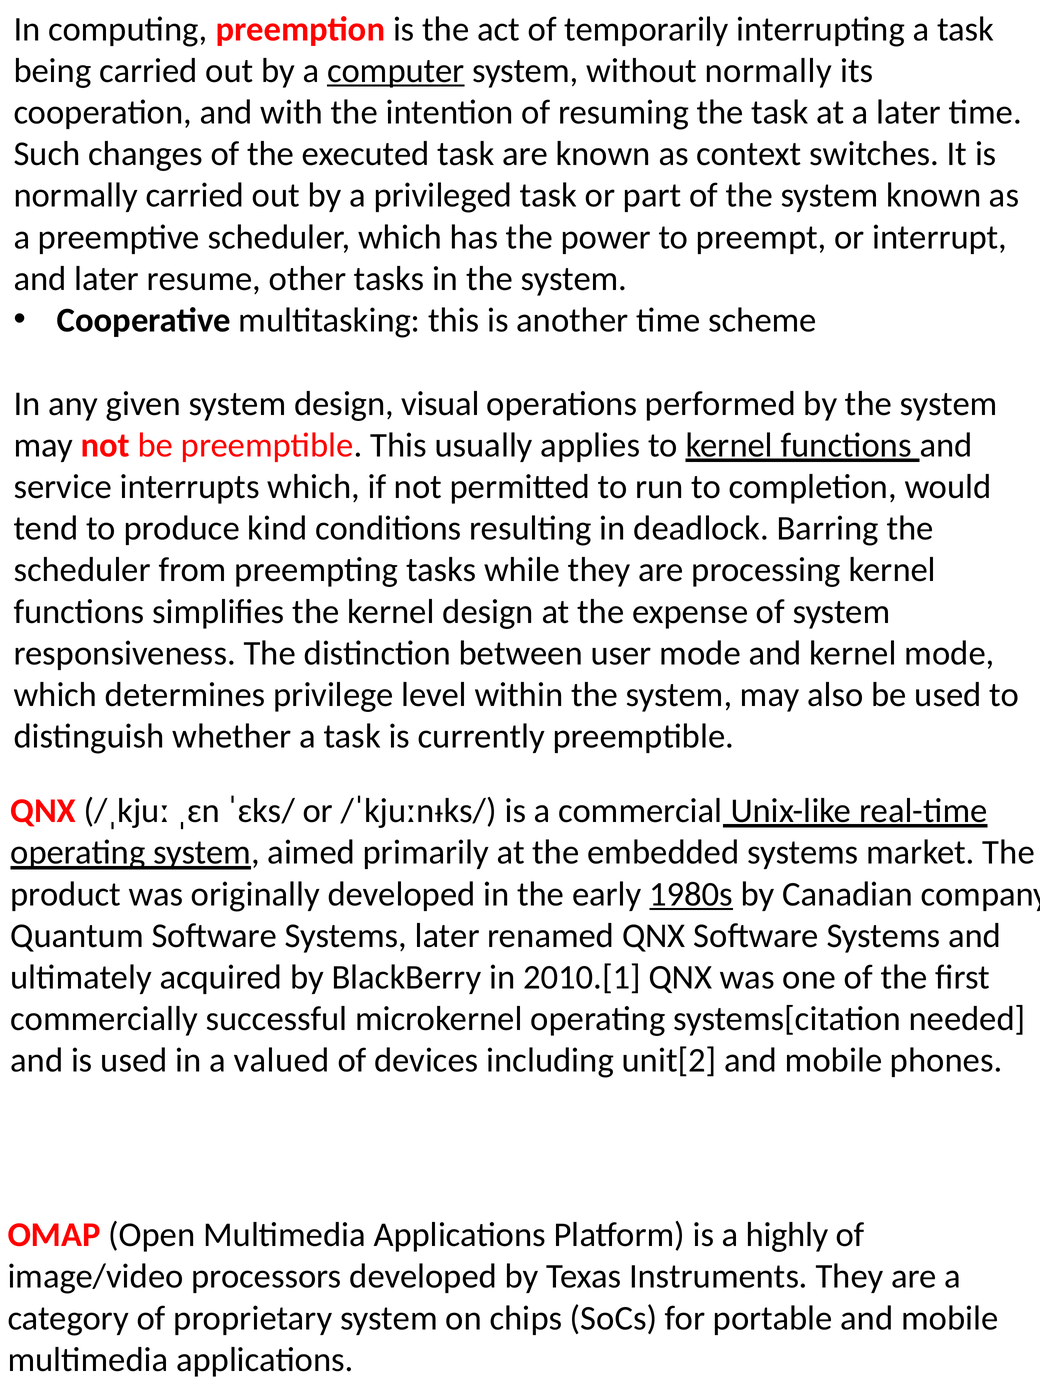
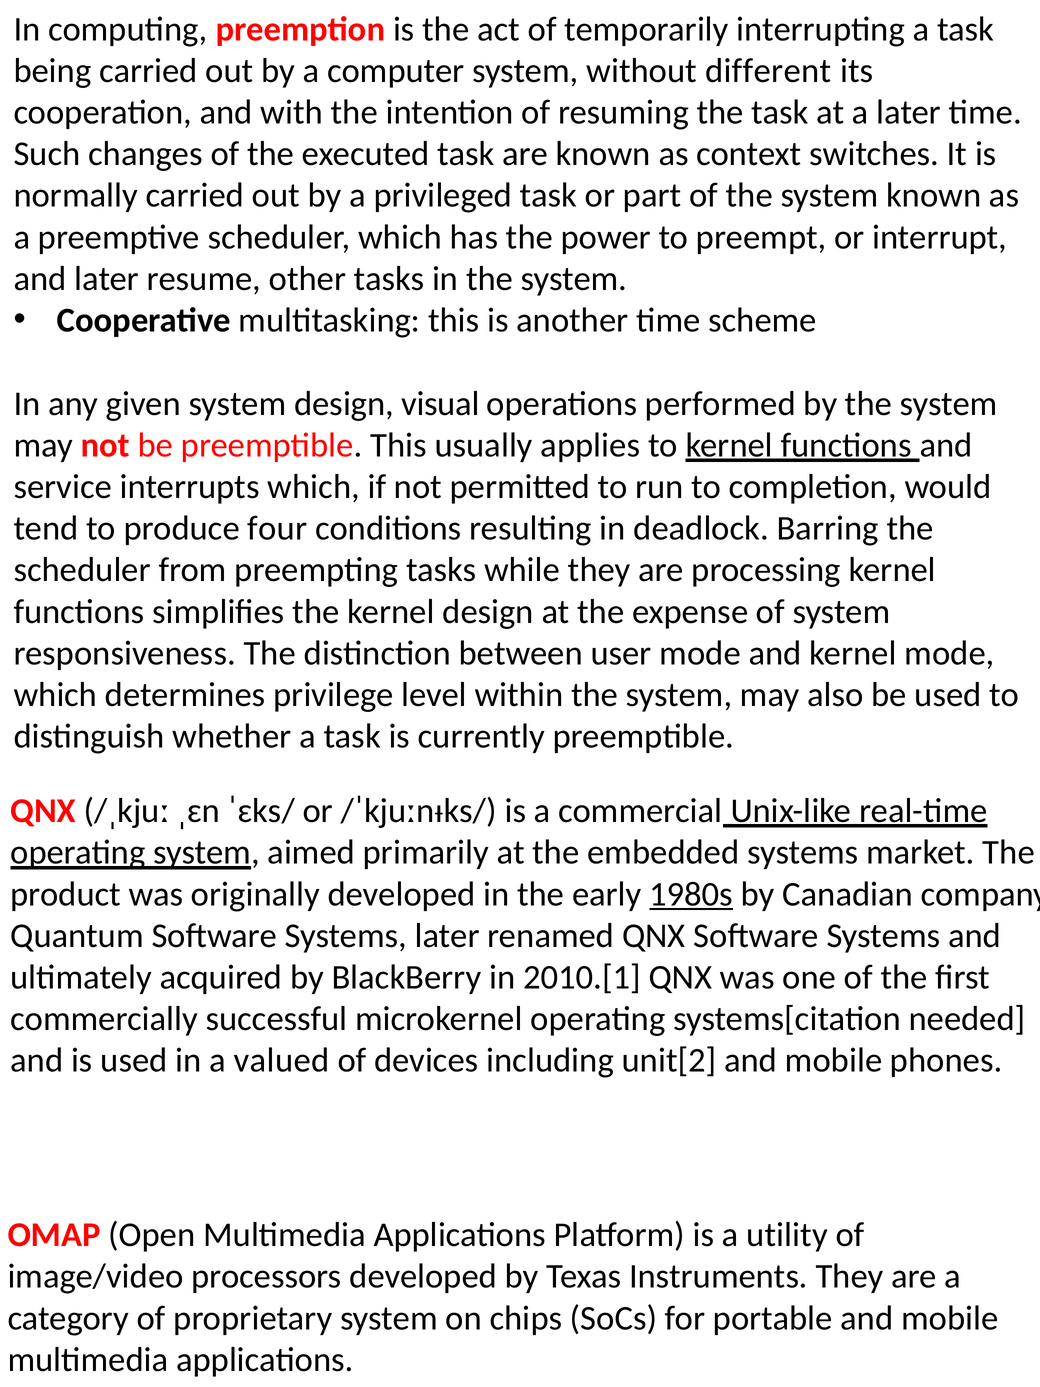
computer underline: present -> none (396, 71)
without normally: normally -> different (768, 71)
kind: kind -> four (277, 528)
highly: highly -> utility (787, 1235)
